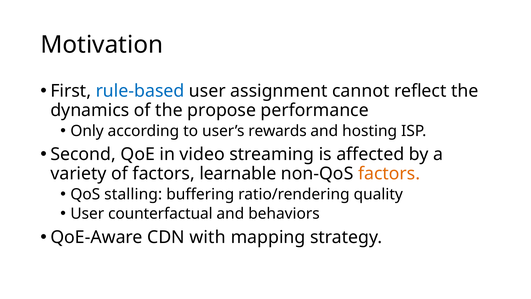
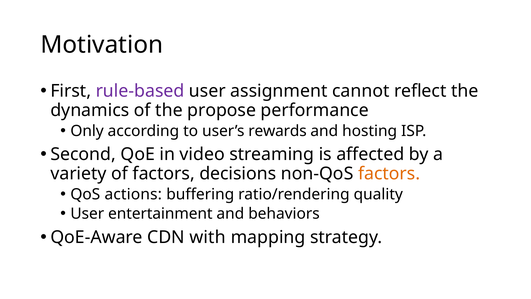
rule-based colour: blue -> purple (140, 91)
learnable: learnable -> decisions (238, 173)
stalling: stalling -> actions (133, 194)
counterfactual: counterfactual -> entertainment (160, 214)
